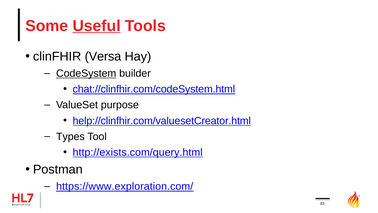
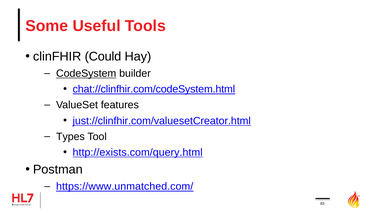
Useful underline: present -> none (97, 26)
Versa: Versa -> Could (103, 56)
purpose: purpose -> features (120, 105)
help://clinfhir.com/valuesetCreator.html: help://clinfhir.com/valuesetCreator.html -> just://clinfhir.com/valuesetCreator.html (162, 121)
https://www.exploration.com/: https://www.exploration.com/ -> https://www.unmatched.com/ (125, 186)
